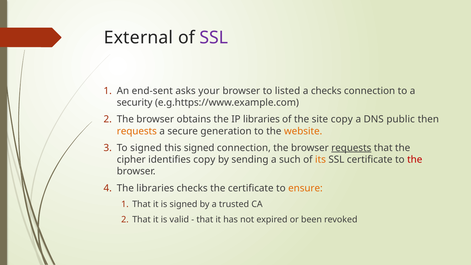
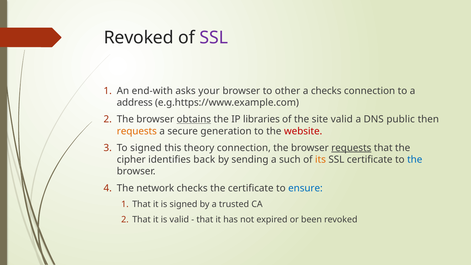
External: External -> Revoked (139, 38)
end-sent: end-sent -> end-with (152, 91)
listed: listed -> other (288, 91)
security: security -> address (135, 103)
obtains underline: none -> present (194, 119)
site copy: copy -> valid (342, 119)
website colour: orange -> red (303, 131)
this signed: signed -> theory (199, 148)
identifies copy: copy -> back (204, 160)
the colour: red -> blue (415, 160)
The libraries: libraries -> network (155, 188)
ensure colour: orange -> blue (305, 188)
